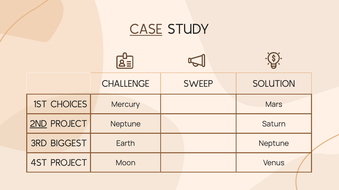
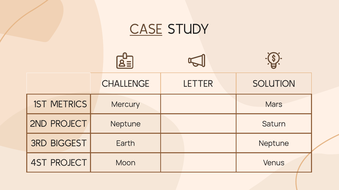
SWEEP: SWEEP -> LETTER (198, 84)
CHOICES: CHOICES -> METRICS (69, 105)
2ND underline: present -> none (38, 124)
